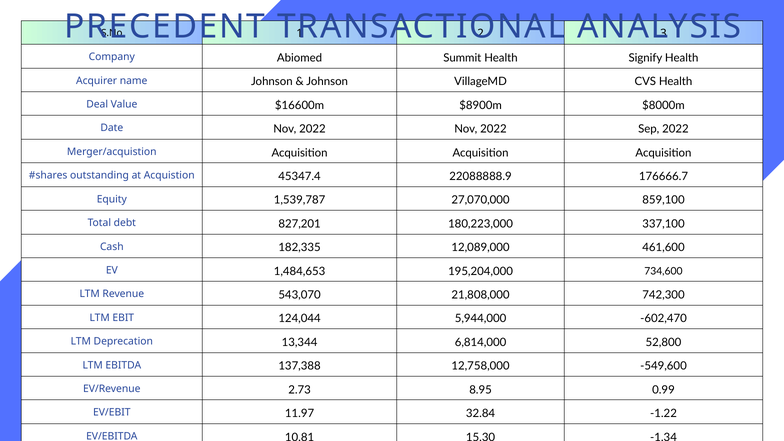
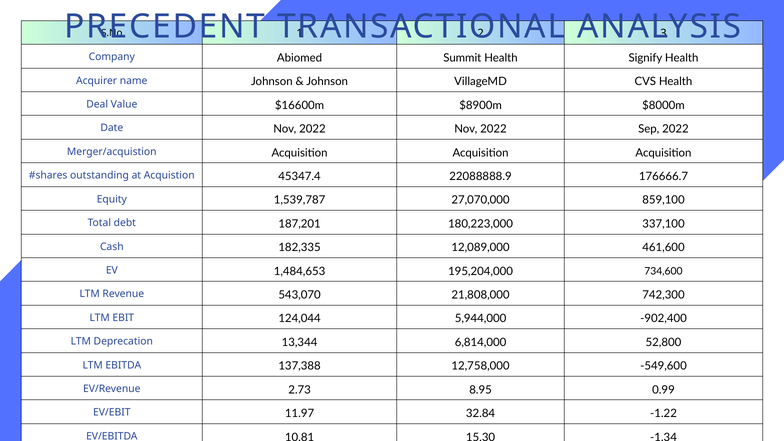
827,201: 827,201 -> 187,201 (300, 224)
-602,470: -602,470 -> -902,400 (663, 319)
